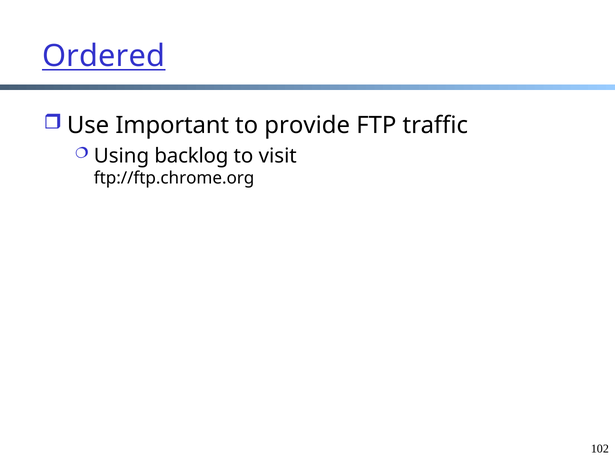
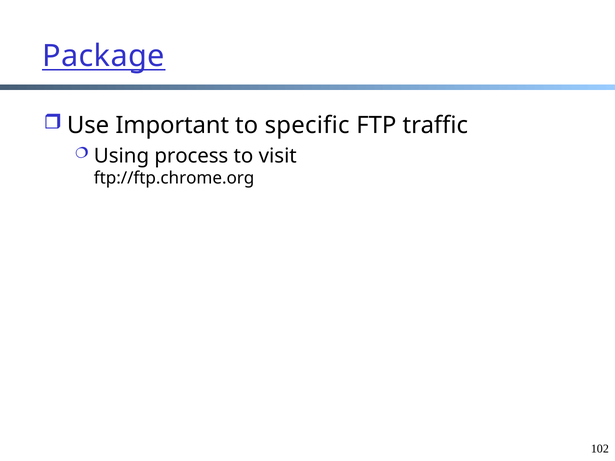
Ordered: Ordered -> Package (104, 56)
provide: provide -> specific (307, 126)
backlog: backlog -> process (191, 156)
